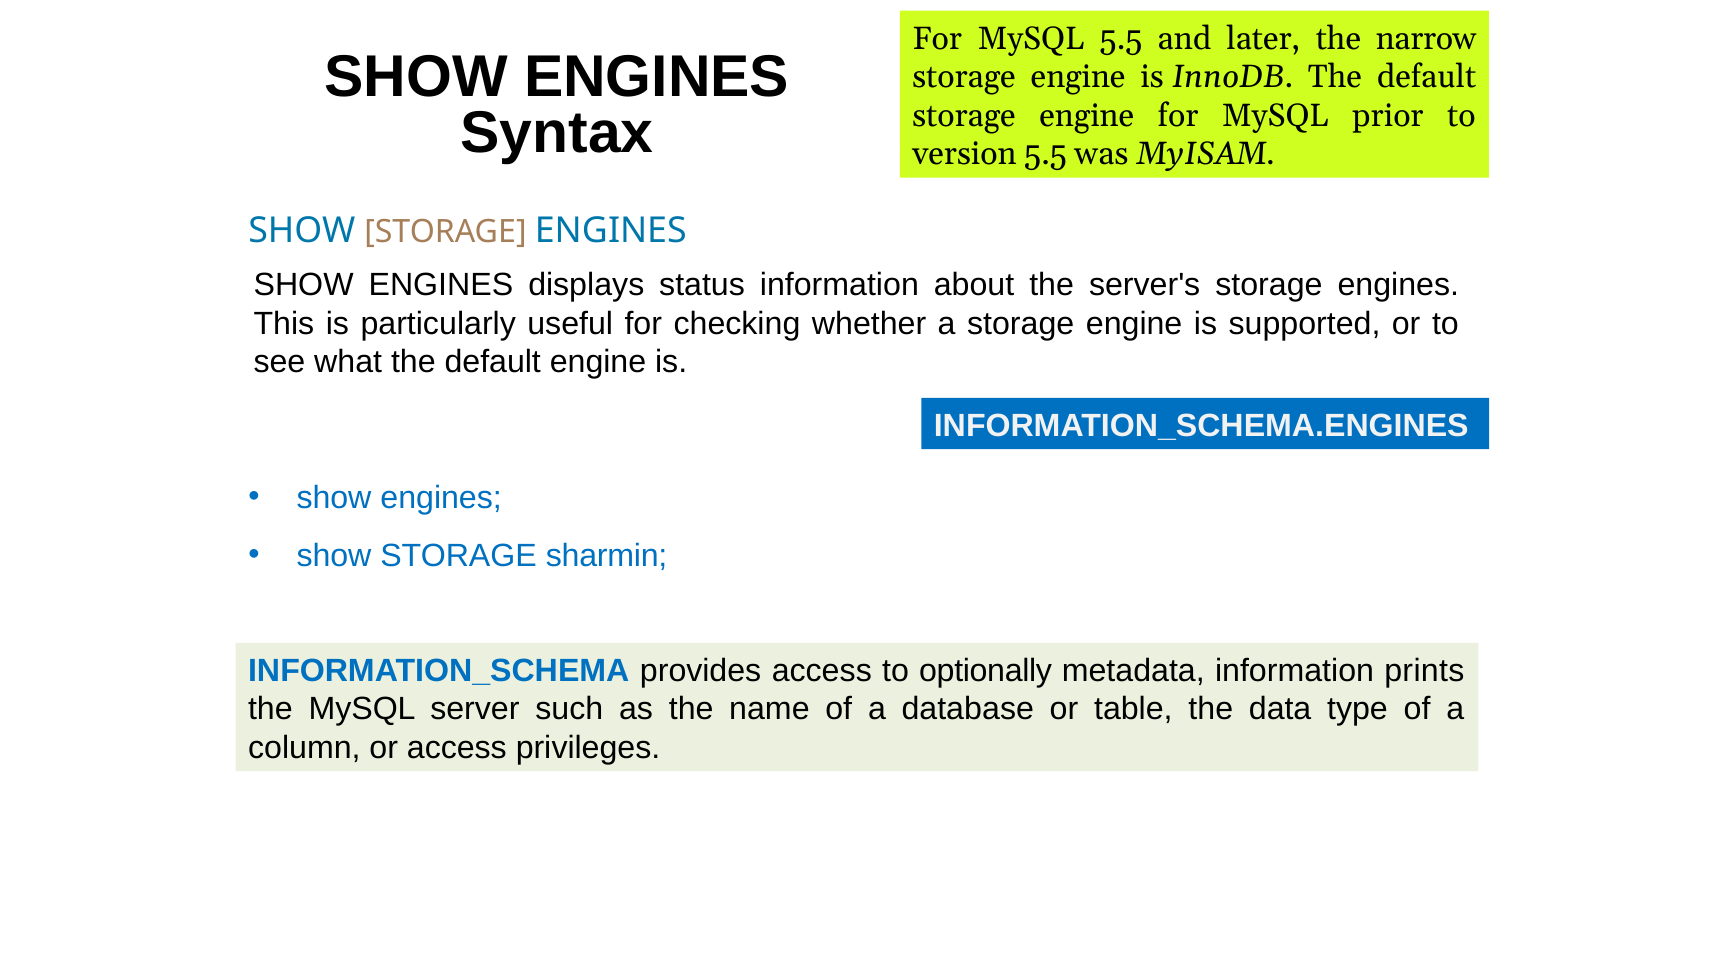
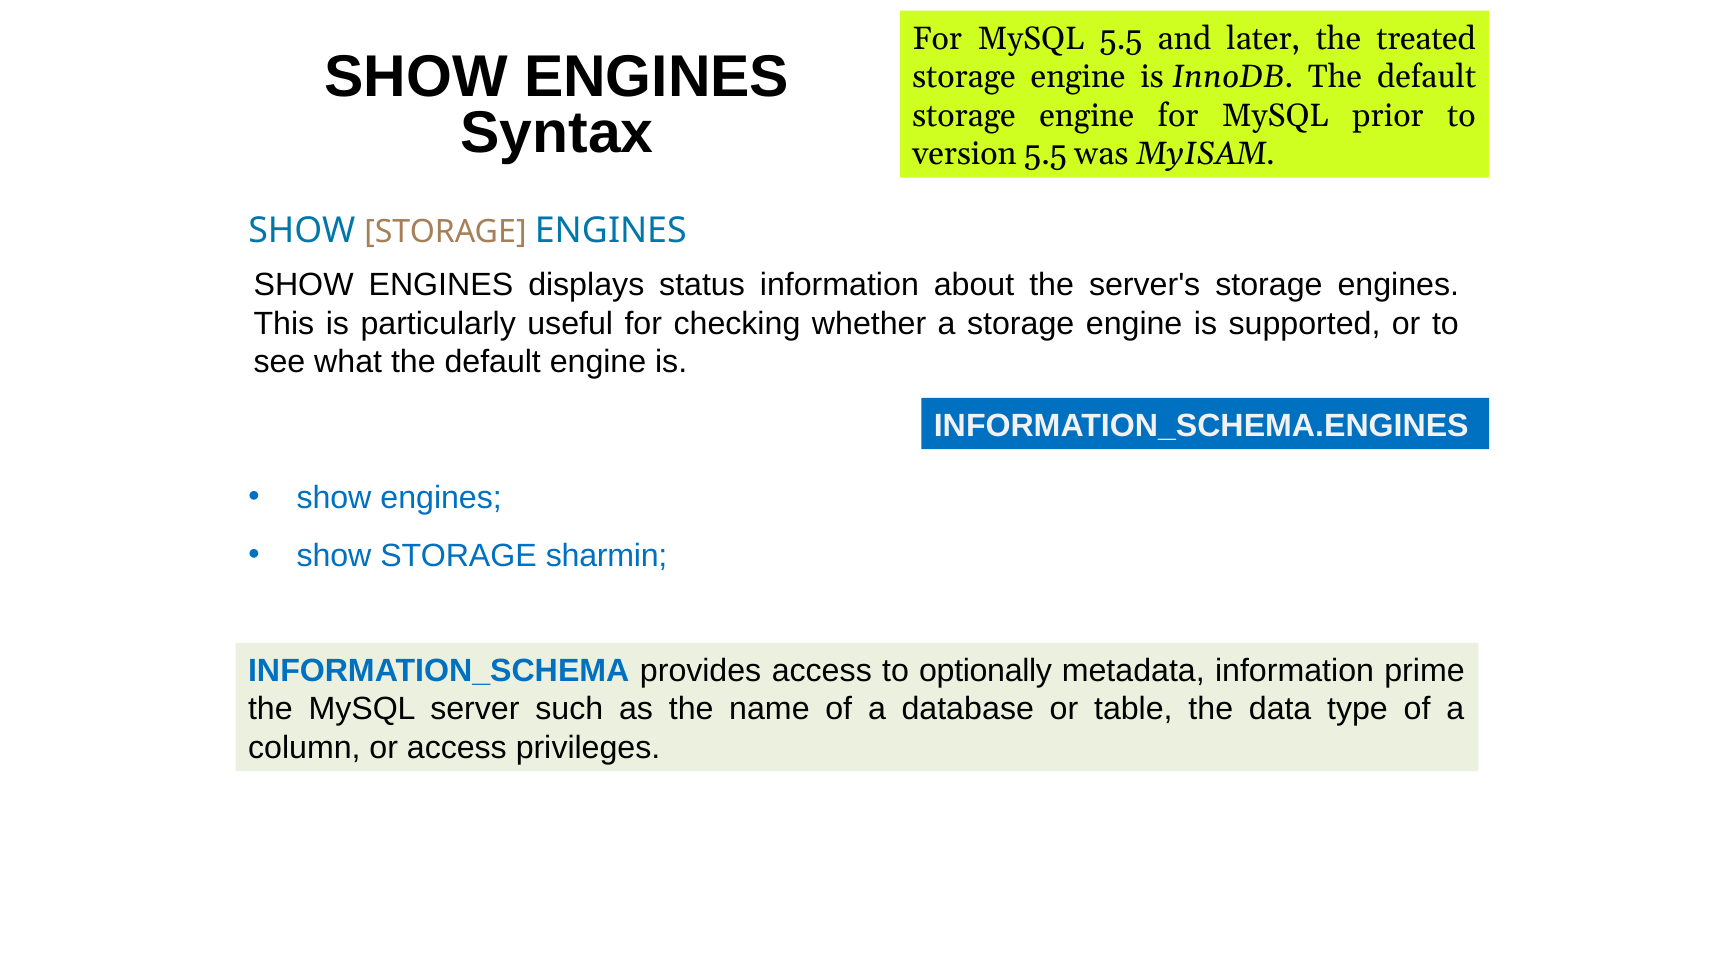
narrow: narrow -> treated (1426, 39)
prints: prints -> prime (1425, 671)
